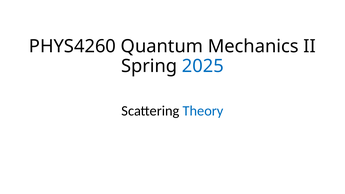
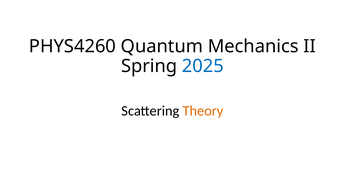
Theory colour: blue -> orange (203, 111)
